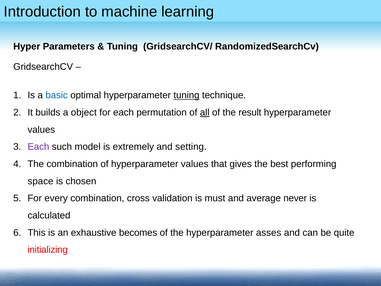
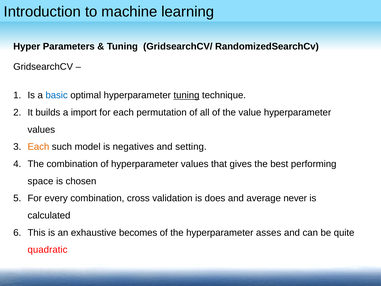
object: object -> import (84, 112)
all underline: present -> none (205, 112)
result: result -> value (250, 112)
Each colour: purple -> orange (38, 147)
extremely: extremely -> negatives (133, 147)
must: must -> does (215, 198)
initializing: initializing -> quadratic (48, 250)
